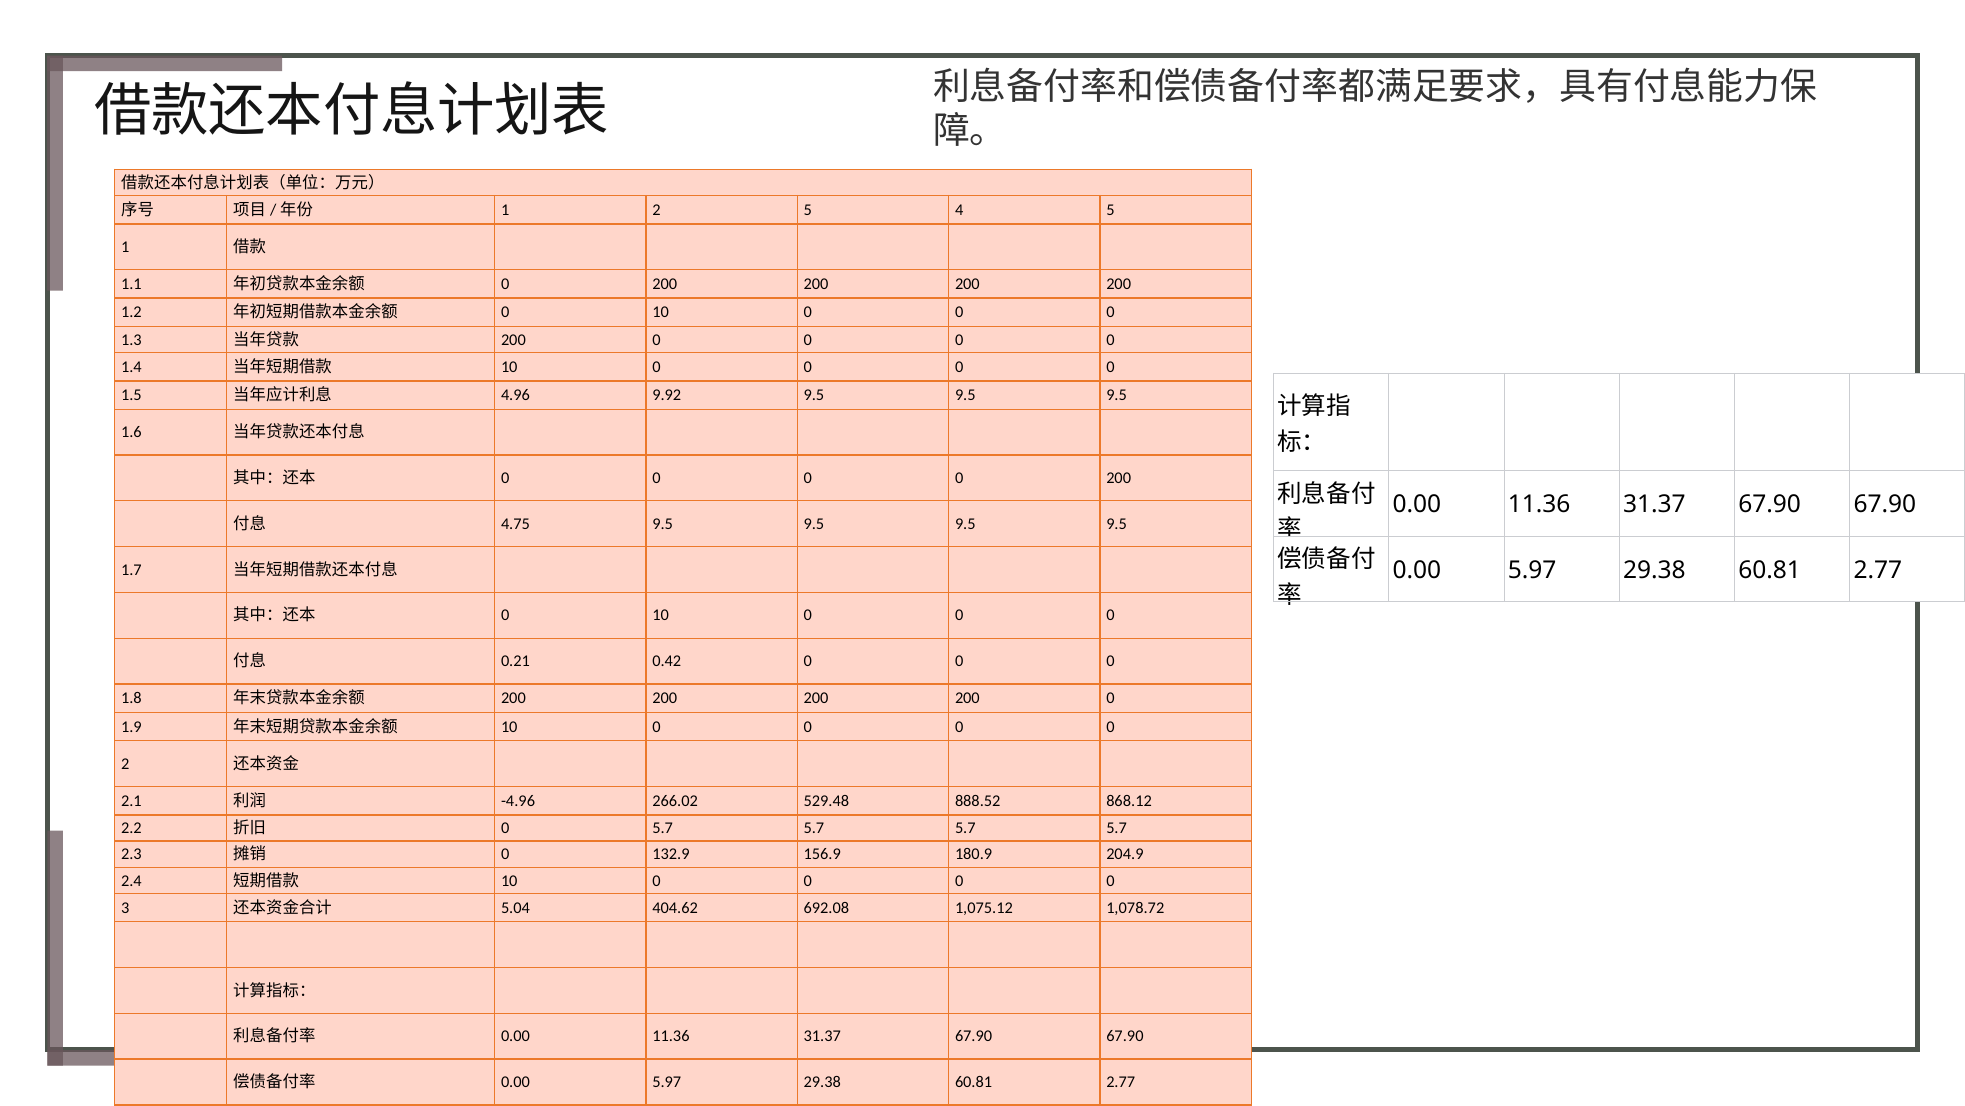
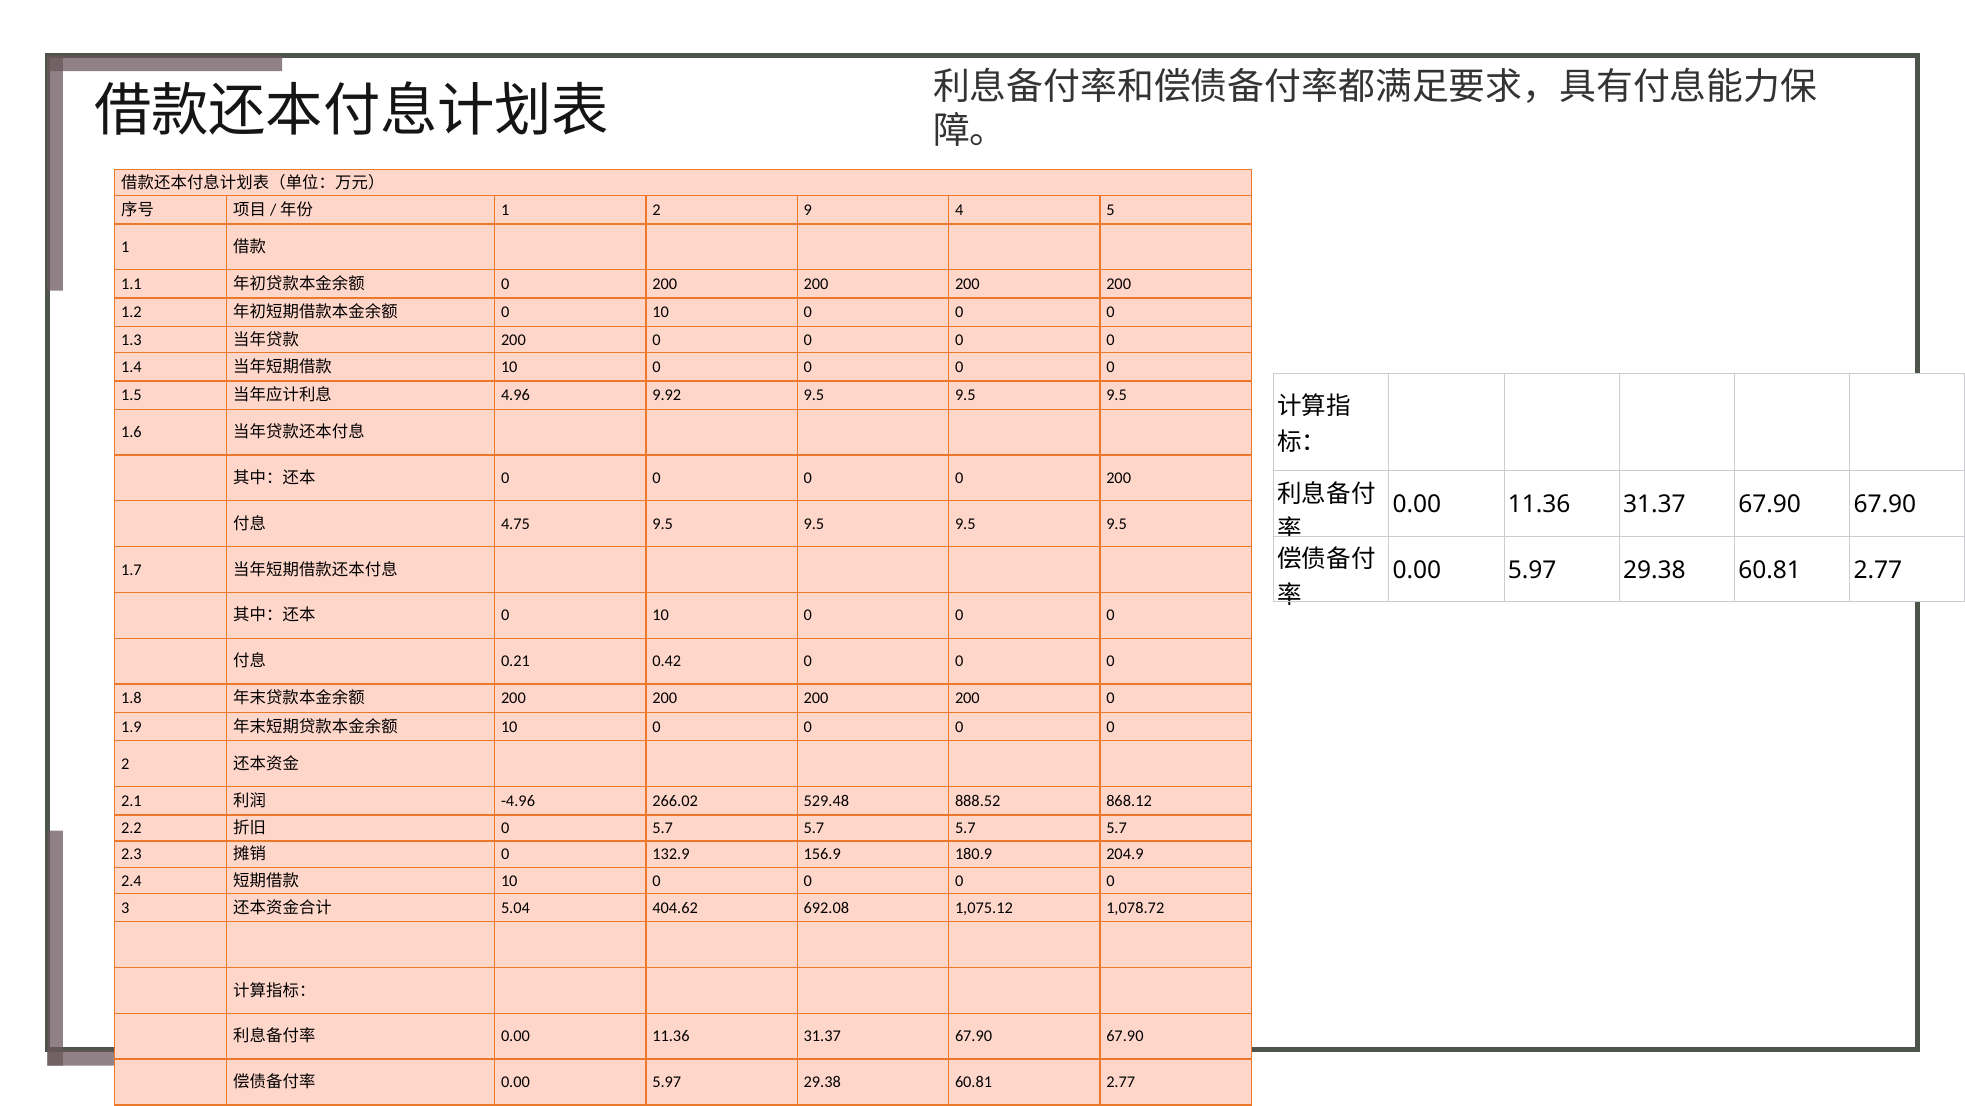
2 5: 5 -> 9 (808, 210)
